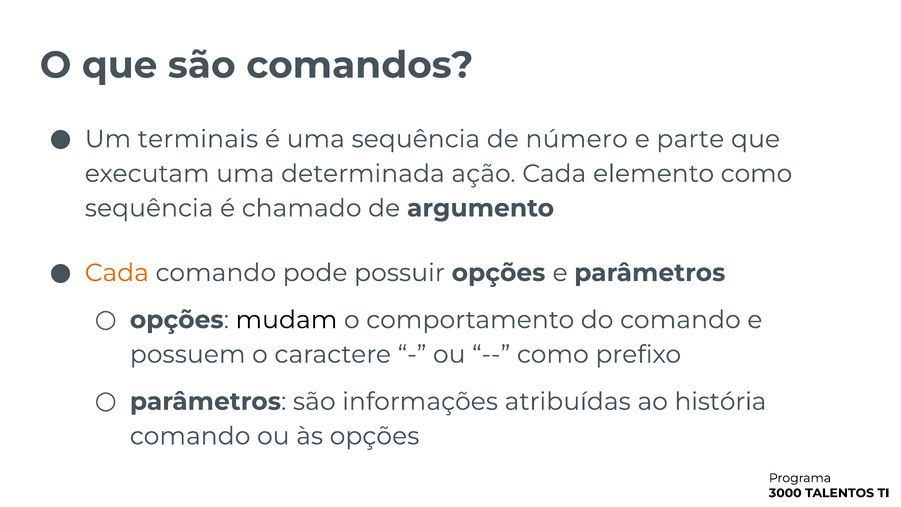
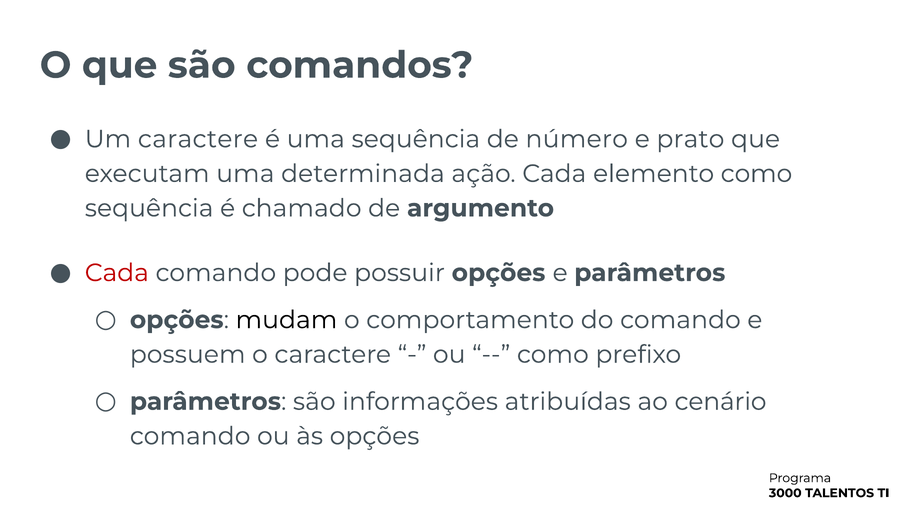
Um terminais: terminais -> caractere (198, 139)
parte: parte -> prato (690, 139)
Cada colour: orange -> red (117, 273)
história: história -> cenário (720, 401)
